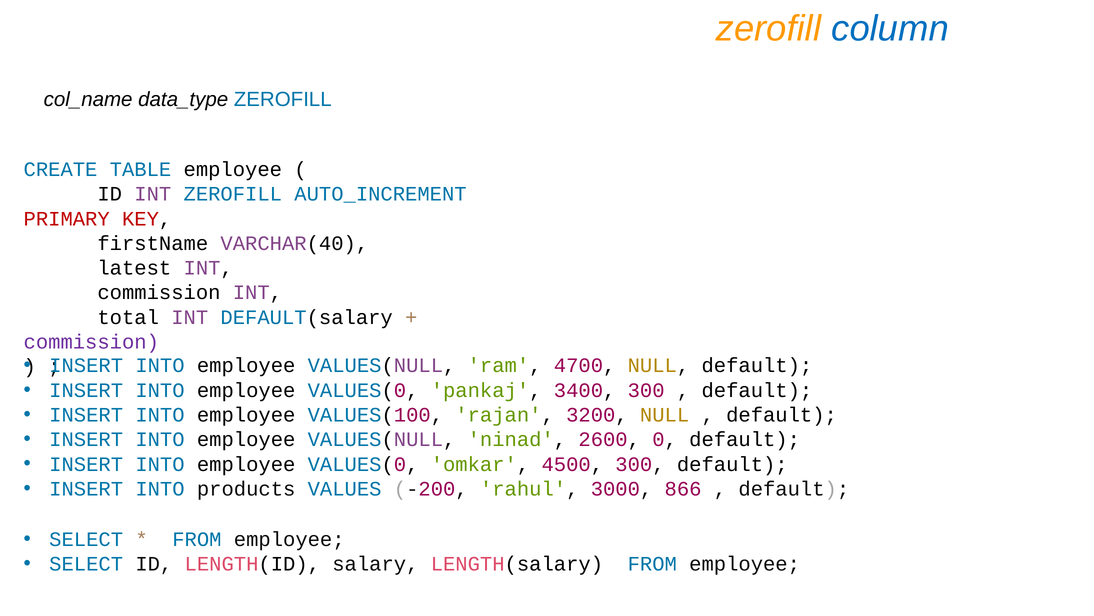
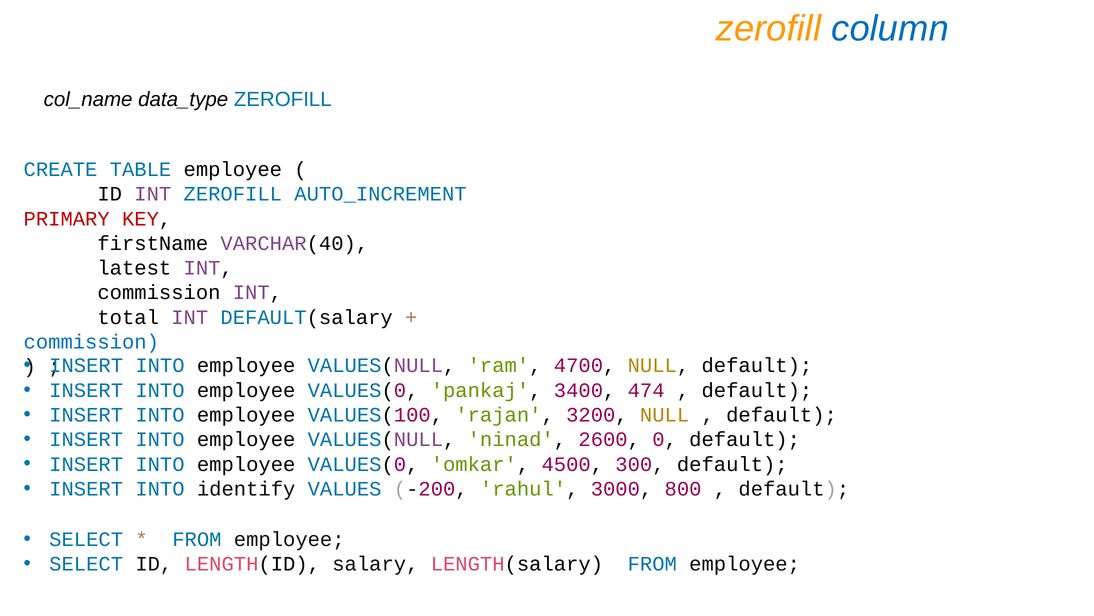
commission colour: purple -> blue (91, 342)
3400 300: 300 -> 474 (646, 390)
products: products -> identify (246, 488)
866: 866 -> 800 (683, 488)
